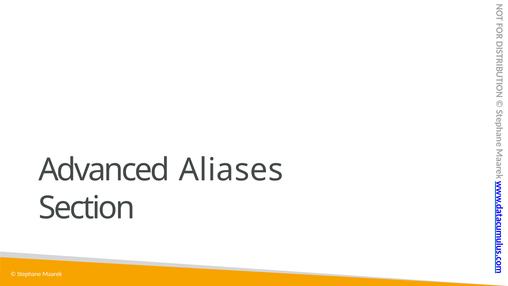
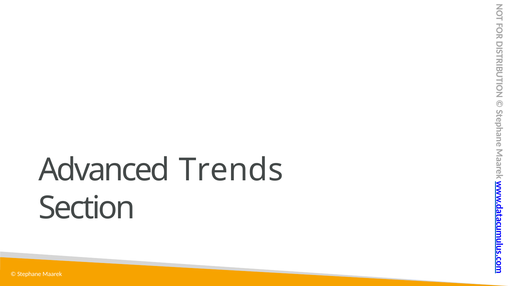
Aliases: Aliases -> Trends (231, 170)
